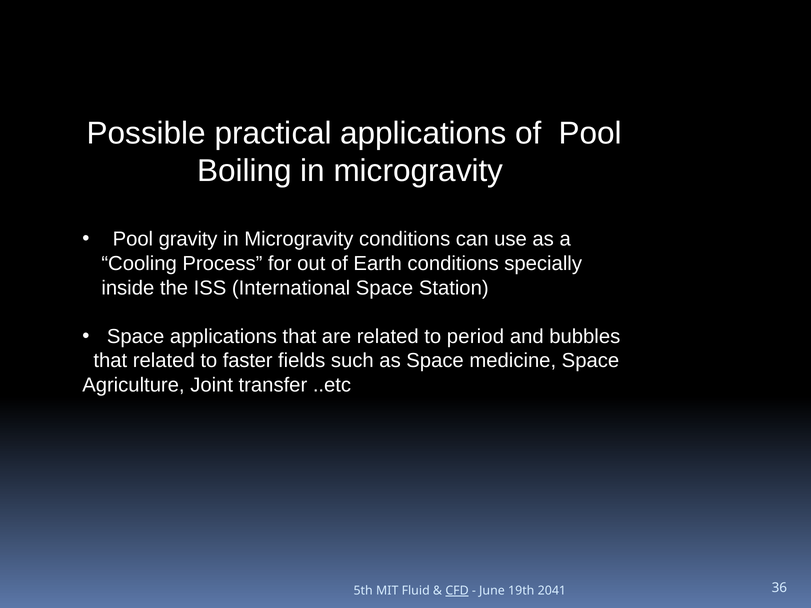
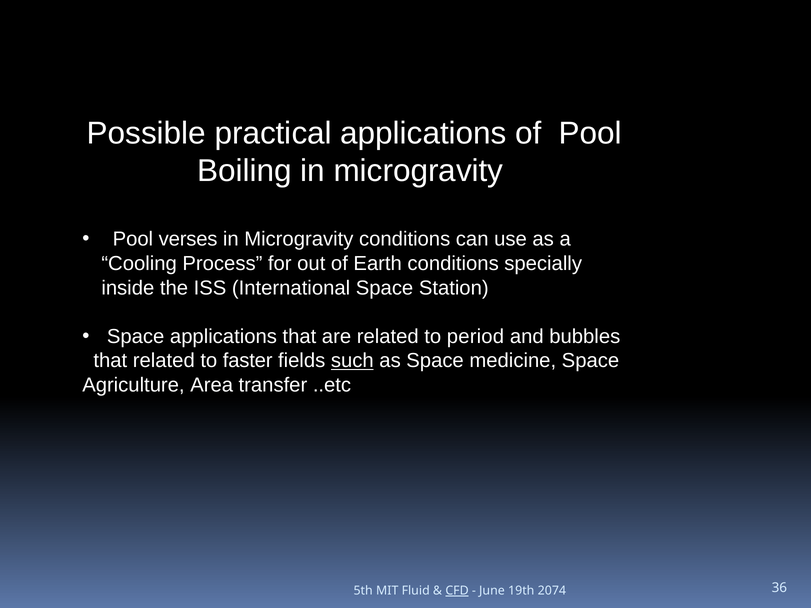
gravity: gravity -> verses (188, 239)
such underline: none -> present (352, 361)
Joint: Joint -> Area (212, 385)
2041: 2041 -> 2074 (552, 591)
